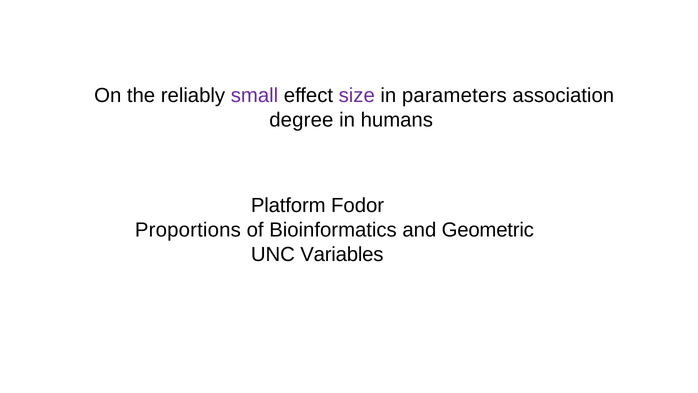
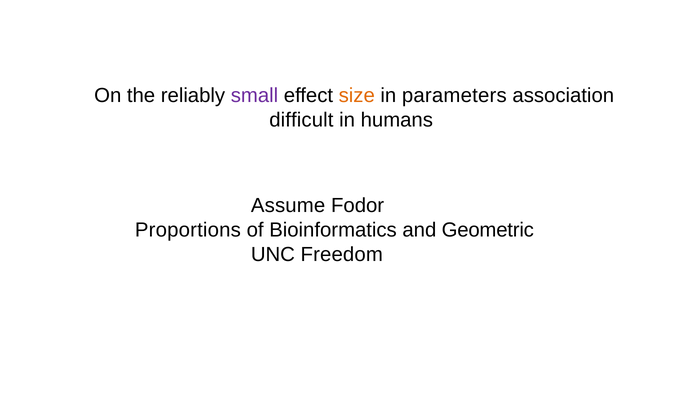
size colour: purple -> orange (357, 96)
degree: degree -> difficult (301, 120)
Platform: Platform -> Assume (288, 205)
Variables: Variables -> Freedom (342, 254)
